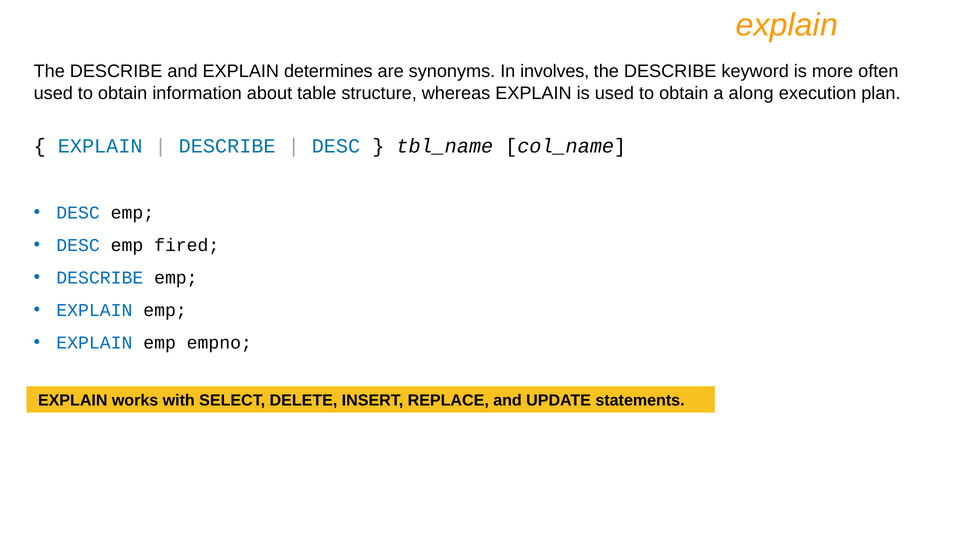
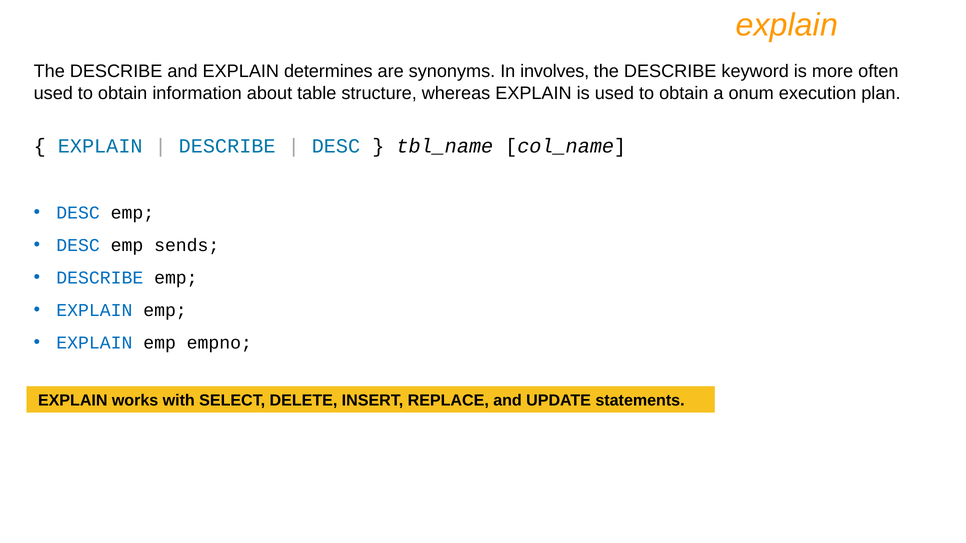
along: along -> onum (751, 93)
fired: fired -> sends (187, 245)
